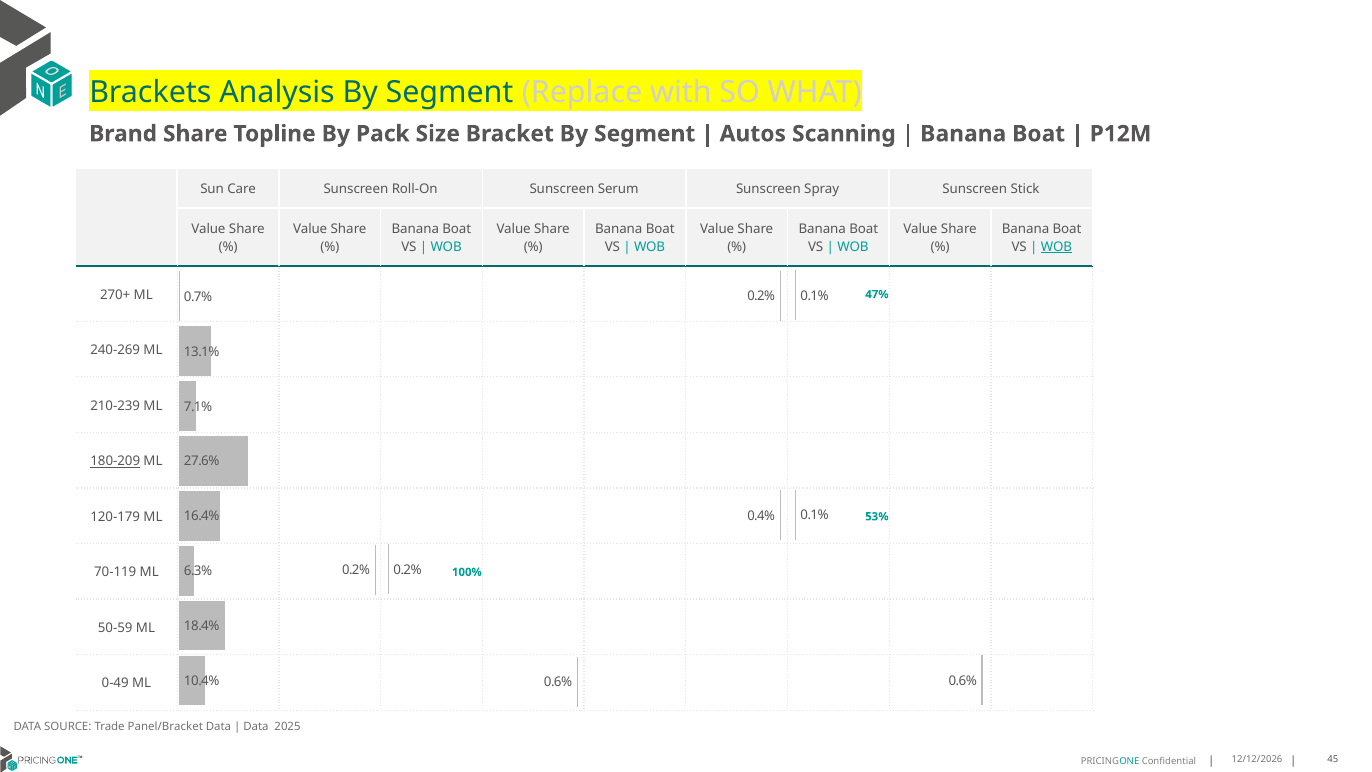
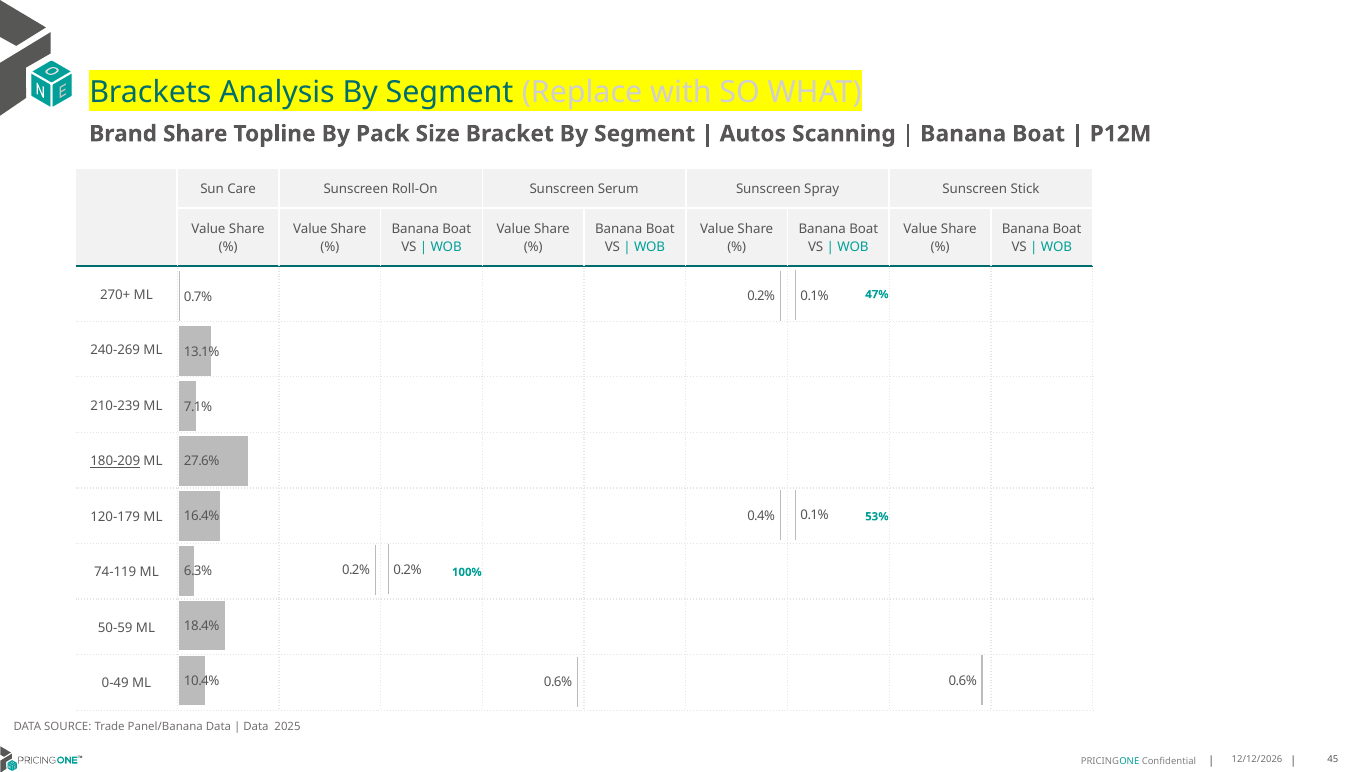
WOB underline: present -> none (1056, 247)
70-119: 70-119 -> 74-119 (115, 572)
Panel/Bracket: Panel/Bracket -> Panel/Banana (165, 727)
